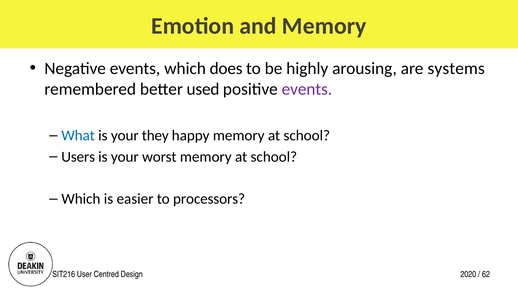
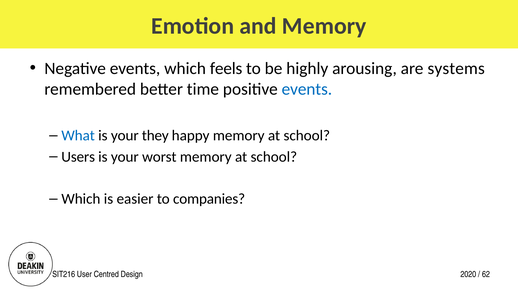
does: does -> feels (226, 69)
used: used -> time (203, 89)
events colour: purple -> blue (307, 89)
processors: processors -> companies (209, 199)
